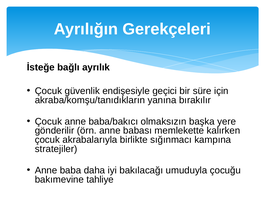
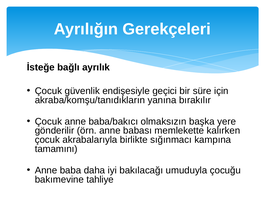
stratejiler: stratejiler -> tamamını (56, 149)
